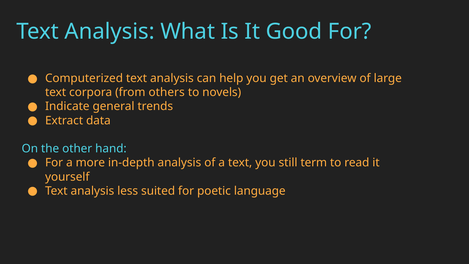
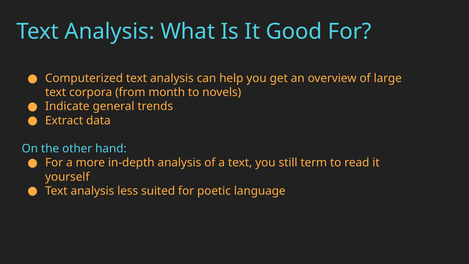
others: others -> month (167, 92)
